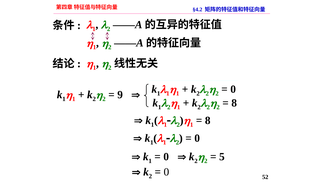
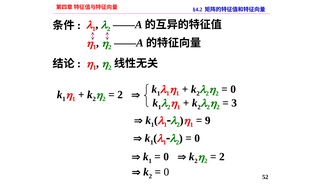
9: 9 -> 2 (120, 95)
8: 8 -> 3 (234, 103)
8: 8 -> 9 (208, 120)
5: 5 -> 2 (222, 156)
